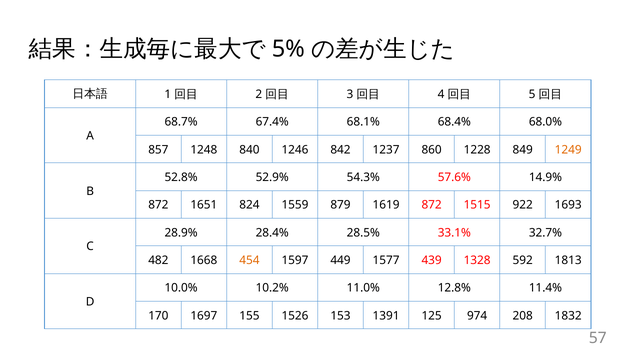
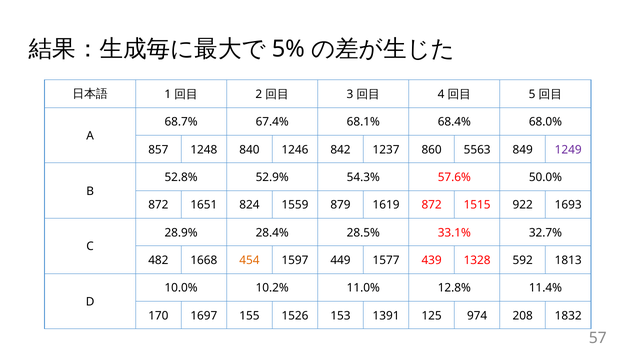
1228: 1228 -> 5563 (477, 150)
1249 colour: orange -> purple (568, 150)
14.9%: 14.9% -> 50.0% (545, 177)
